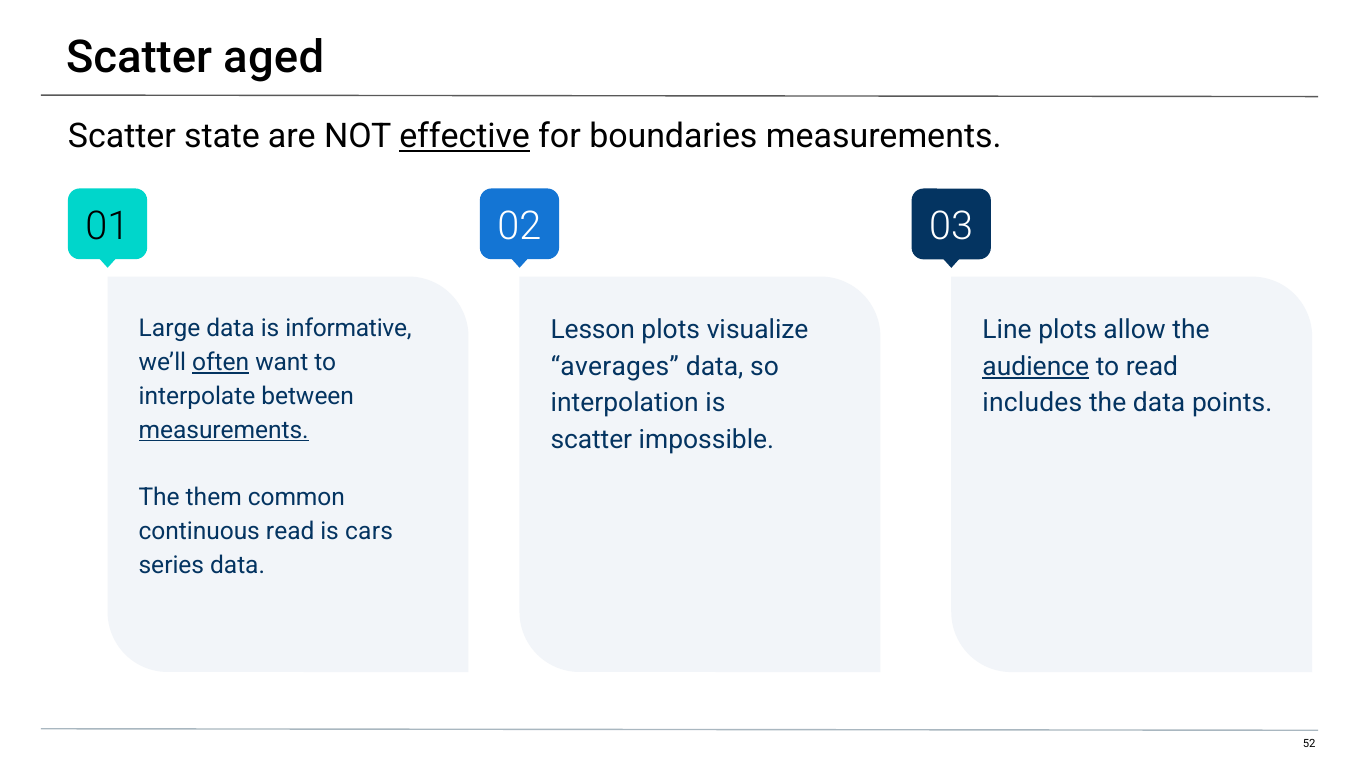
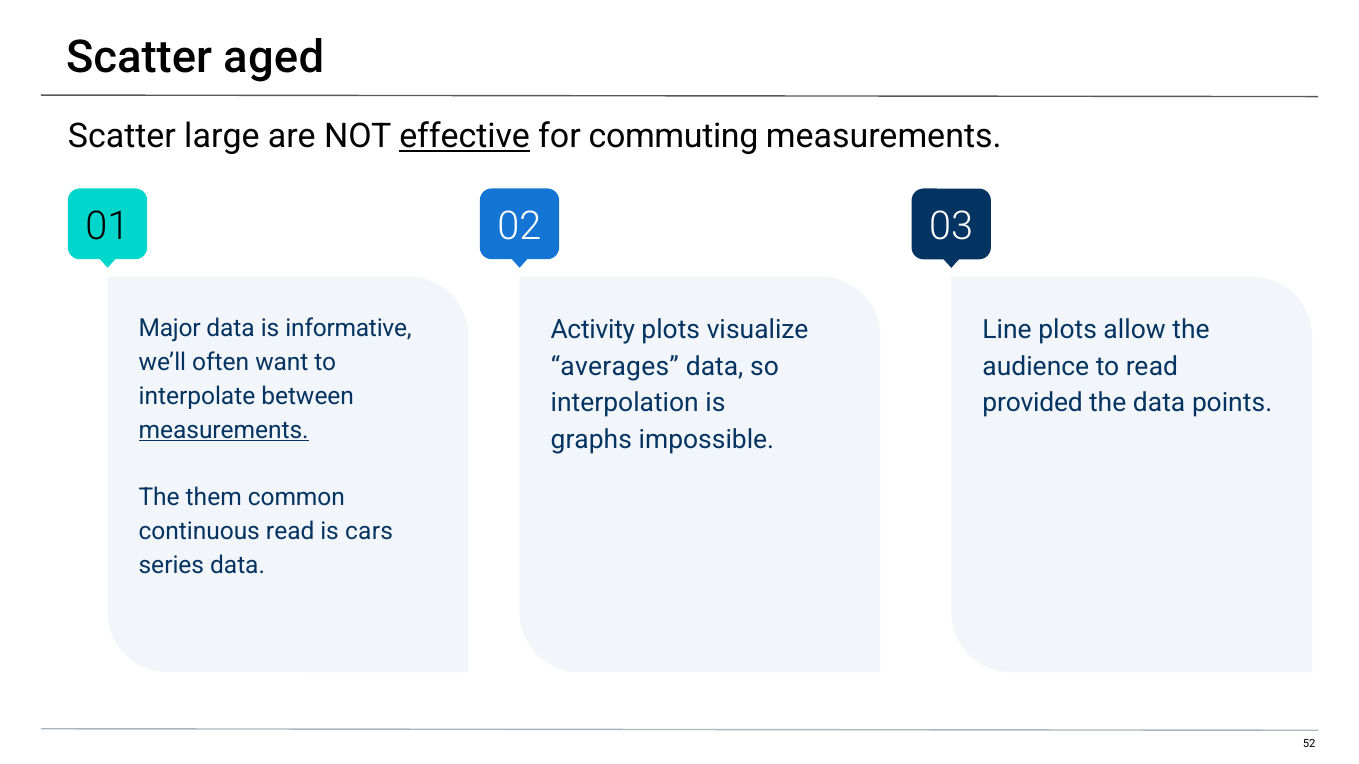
state: state -> large (222, 137)
boundaries: boundaries -> commuting (674, 137)
Large: Large -> Major (170, 329)
Lesson: Lesson -> Activity (593, 330)
often underline: present -> none (221, 363)
audience underline: present -> none (1036, 367)
includes: includes -> provided (1033, 403)
scatter: scatter -> graphs (591, 440)
